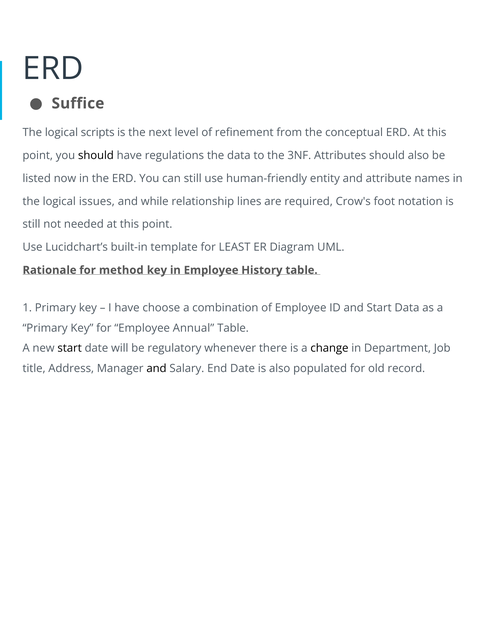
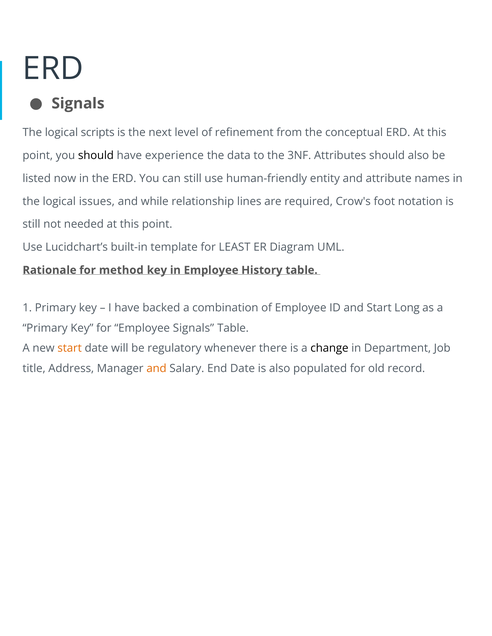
Suffice: Suffice -> Signals (78, 104)
regulations: regulations -> experience (174, 156)
choose: choose -> backed (161, 308)
Start Data: Data -> Long (407, 308)
Employee Annual: Annual -> Signals (193, 328)
start colour: black -> orange (70, 349)
and colour: black -> orange (156, 369)
